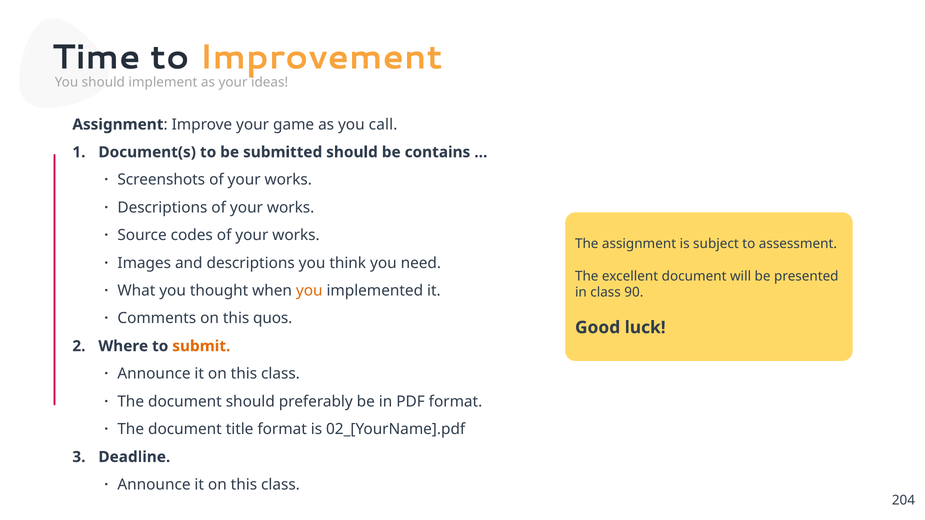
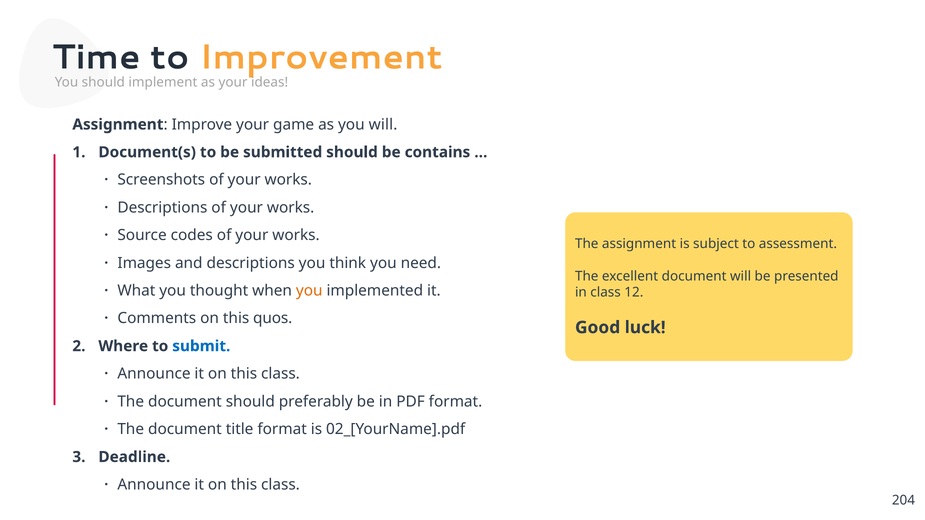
you call: call -> will (383, 125)
90: 90 -> 12 (634, 293)
submit colour: orange -> blue (201, 346)
